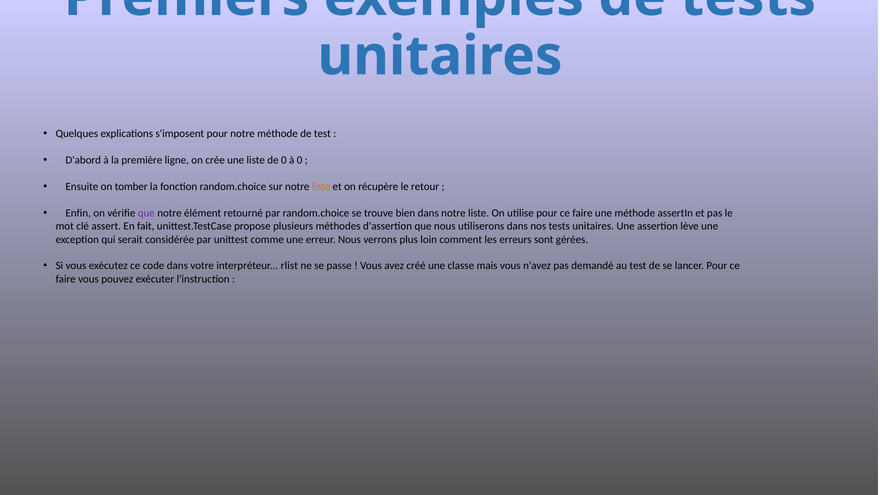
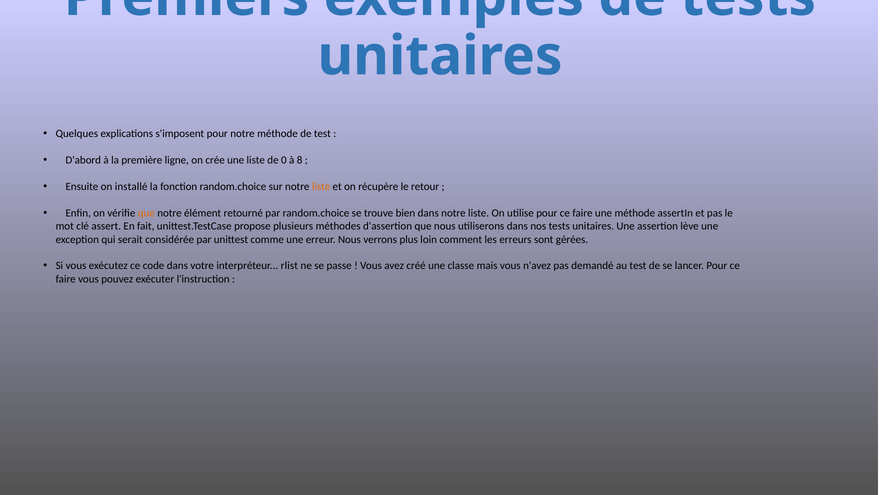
à 0: 0 -> 8 (300, 160)
tomber: tomber -> installé (131, 187)
que colour: purple -> orange (146, 213)
